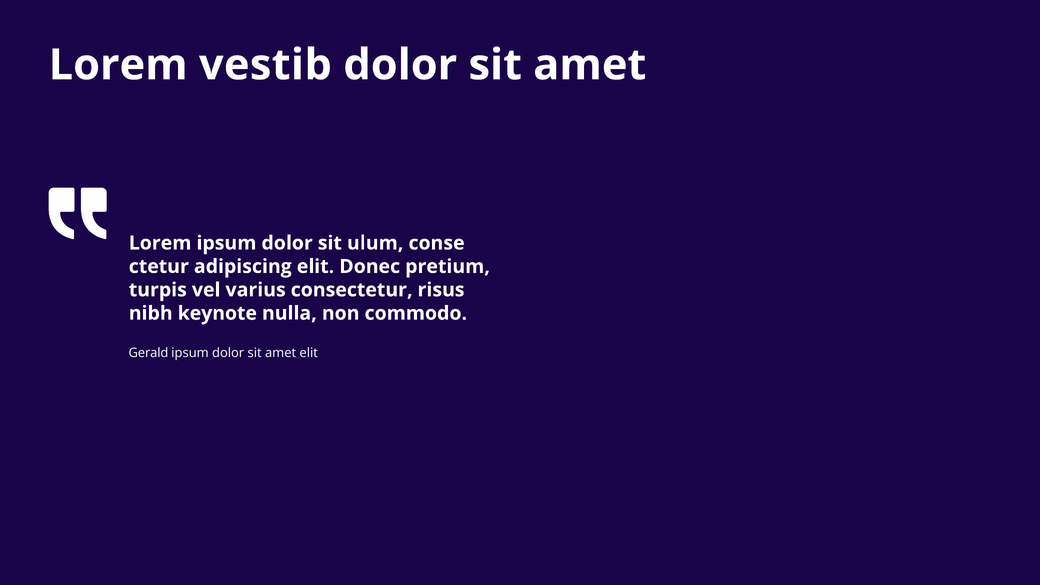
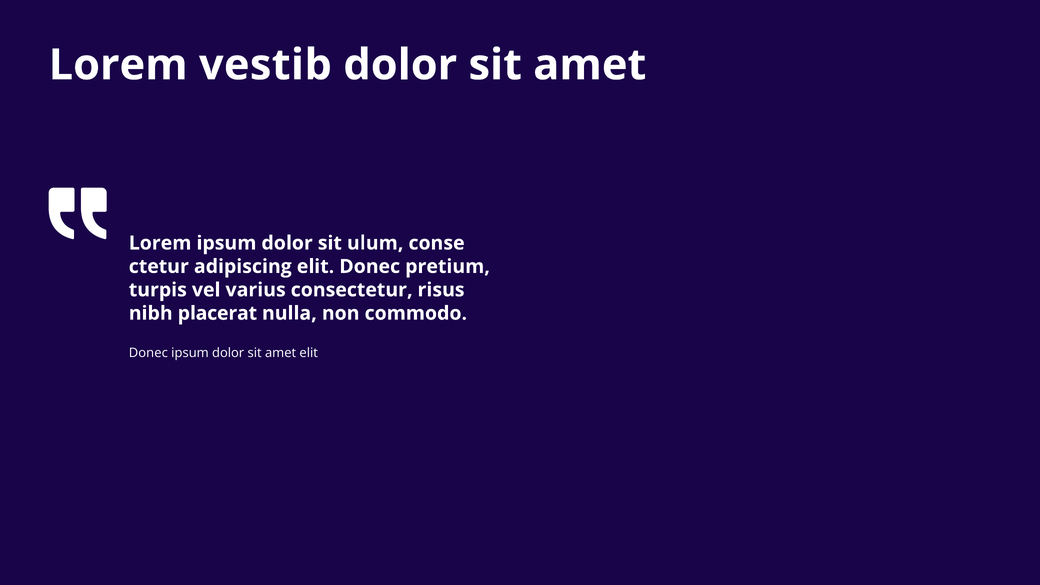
keynote: keynote -> placerat (217, 313)
Gerald: Gerald -> Donec (148, 353)
